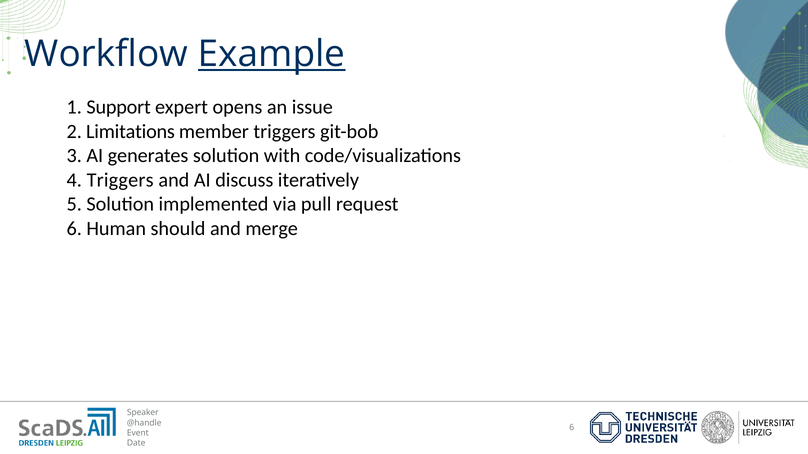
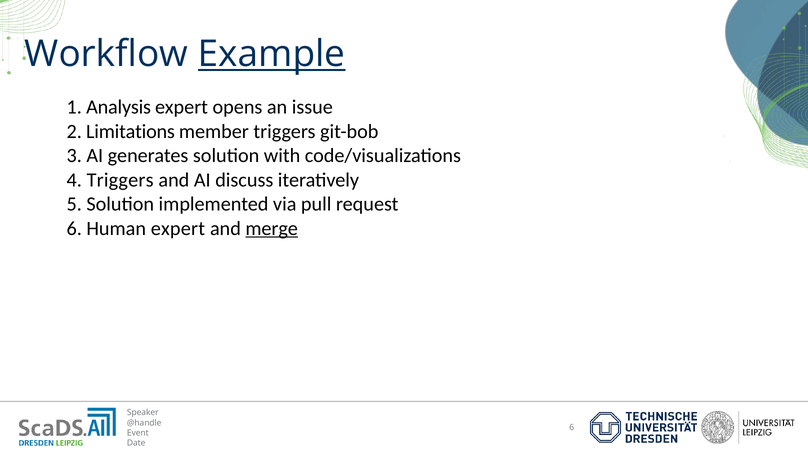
Support: Support -> Analysis (119, 107)
Human should: should -> expert (178, 229)
merge underline: none -> present (272, 229)
